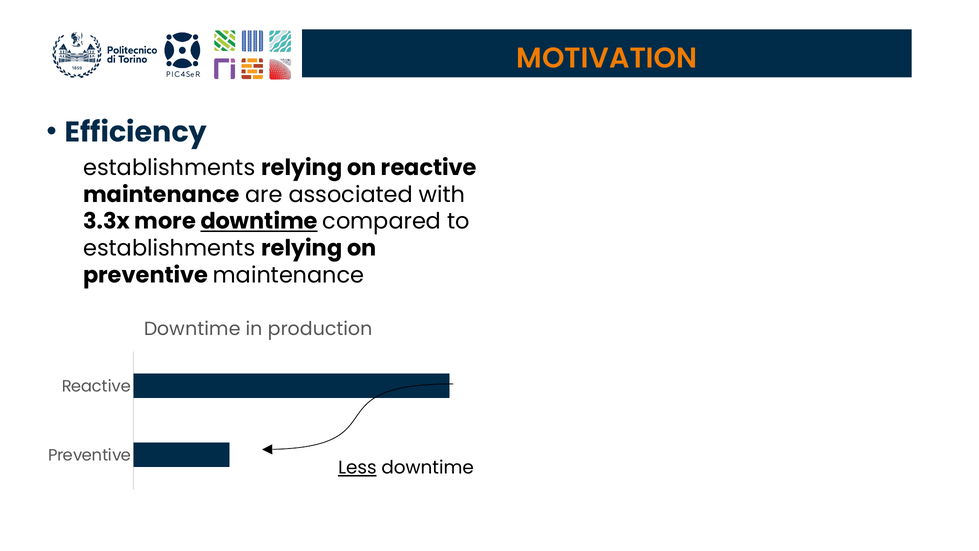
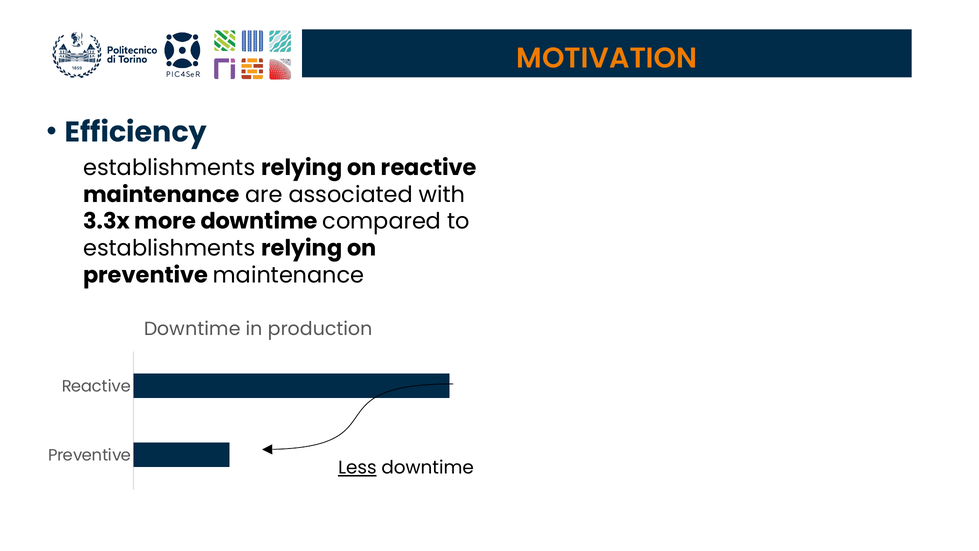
downtime underline: present -> none (259, 221)
